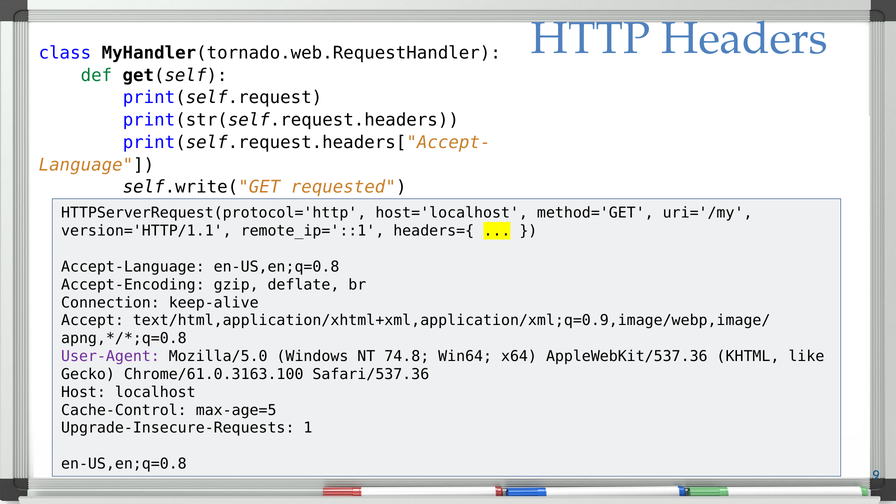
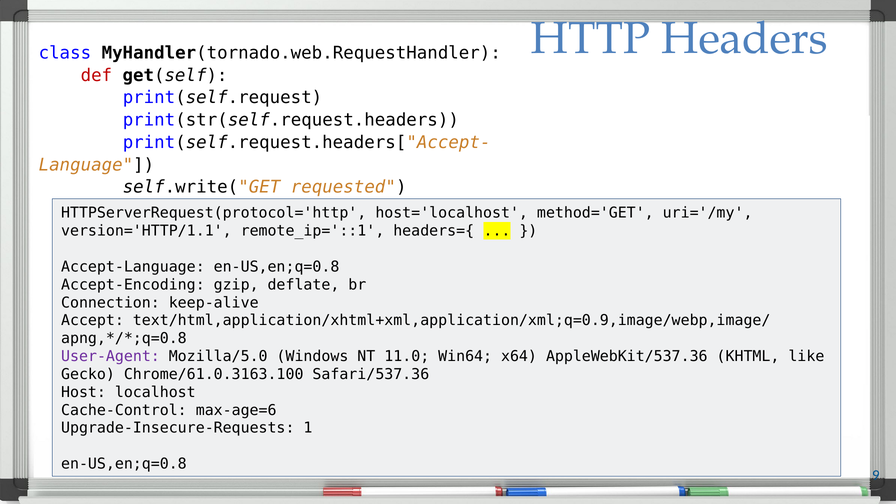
def colour: green -> red (96, 75)
74.8: 74.8 -> 11.0 (407, 356)
max-age=5: max-age=5 -> max-age=6 (236, 410)
